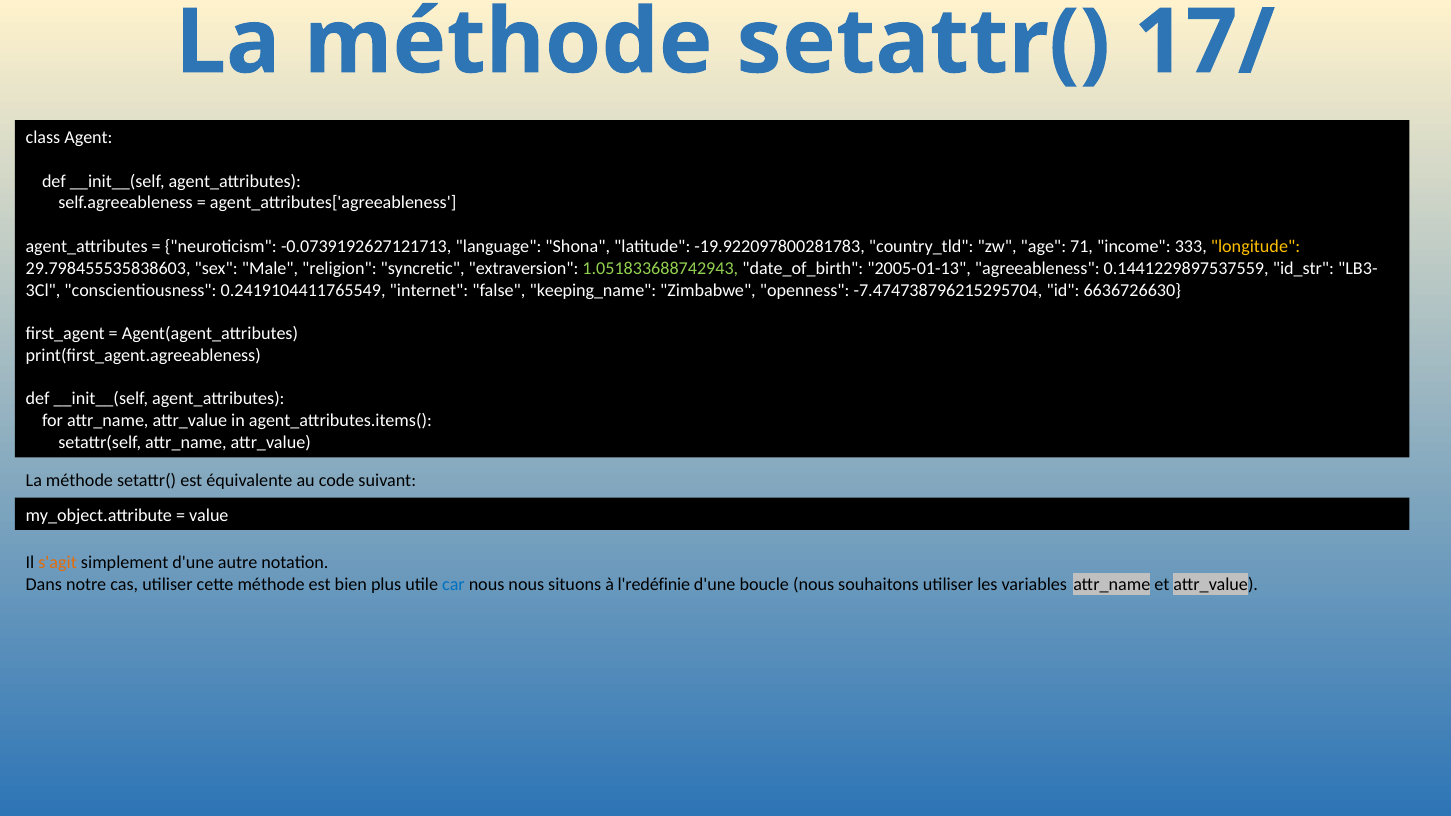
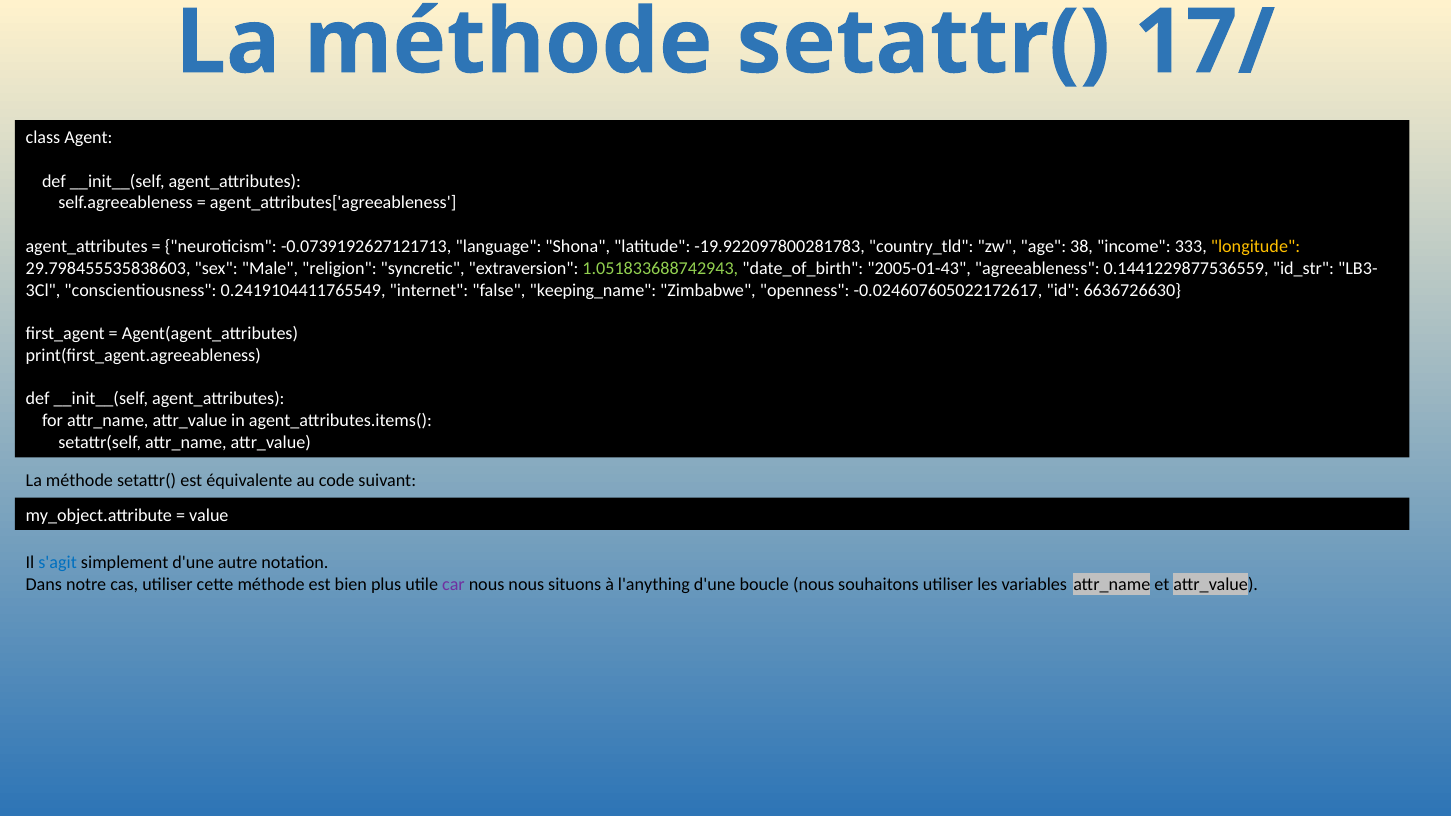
71: 71 -> 38 (1082, 247)
2005-01-13: 2005-01-13 -> 2005-01-43 (919, 268)
0.1441229897537559: 0.1441229897537559 -> 0.1441229877536559 (1186, 268)
-7.474738796215295704: -7.474738796215295704 -> -0.024607605022172617 (948, 290)
s'agit colour: orange -> blue (58, 563)
car colour: blue -> purple (453, 585)
l'redéfinie: l'redéfinie -> l'anything (654, 585)
